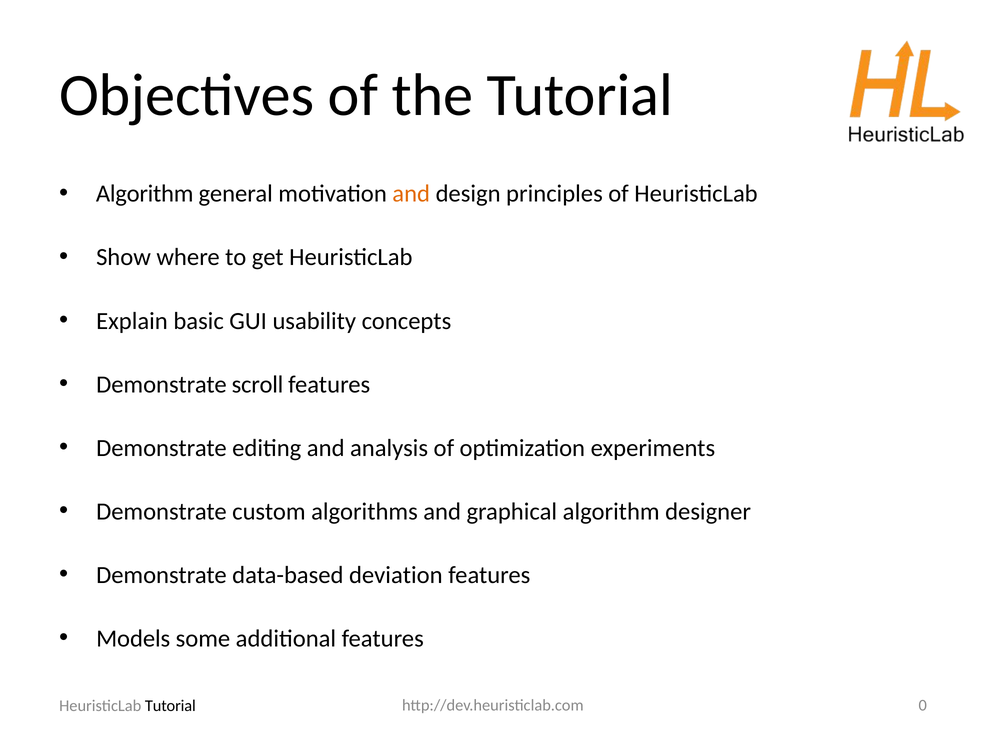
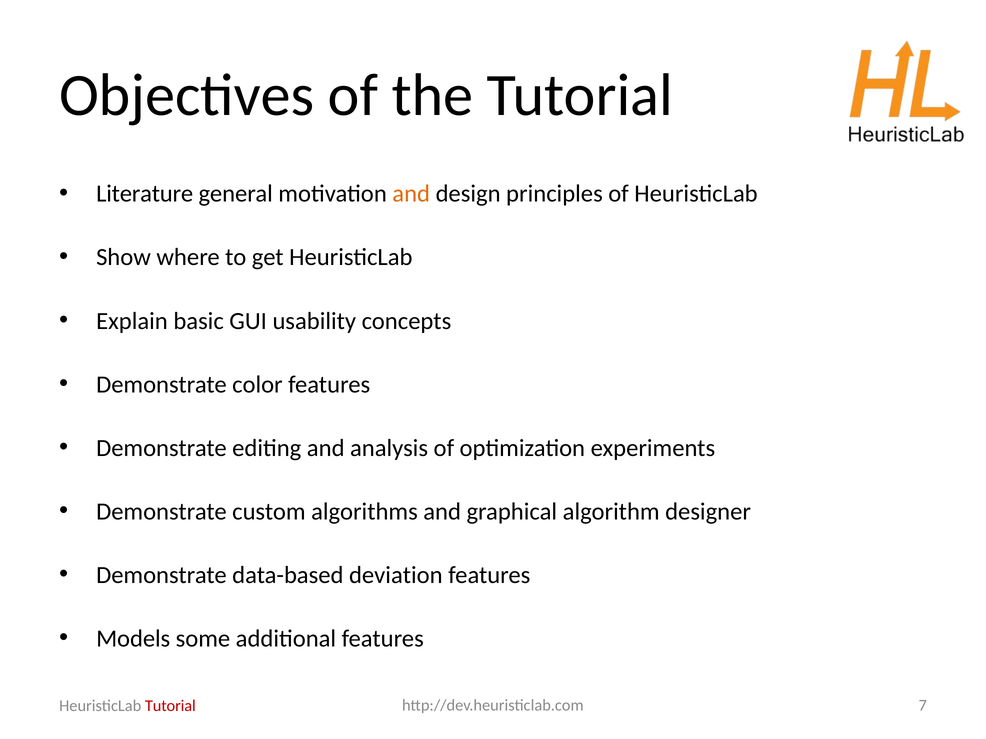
Algorithm: Algorithm -> Literature (145, 194)
scroll: scroll -> color (257, 385)
0: 0 -> 7 (923, 706)
Tutorial colour: black -> red (170, 706)
